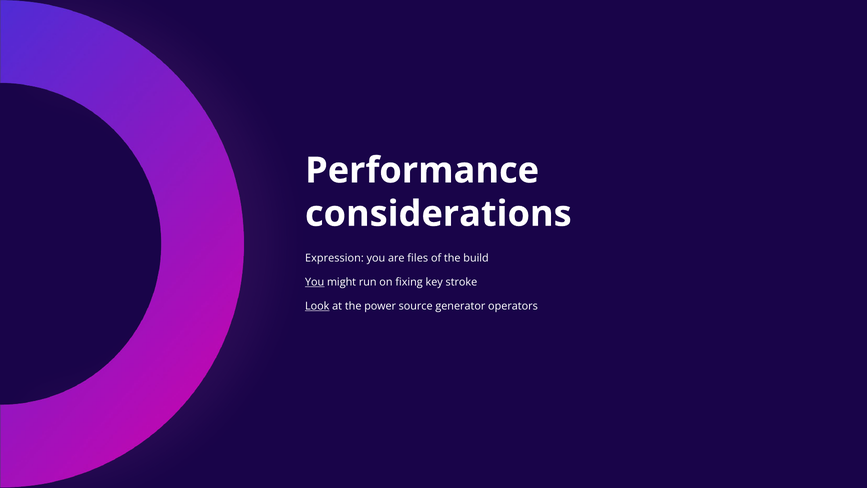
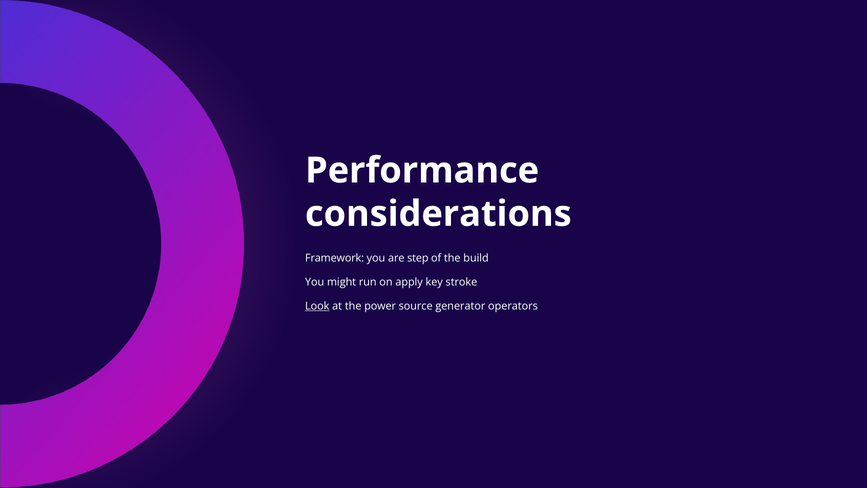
Expression: Expression -> Framework (335, 258)
files: files -> step (418, 258)
You underline: present -> none (315, 282)
fixing: fixing -> apply (409, 282)
